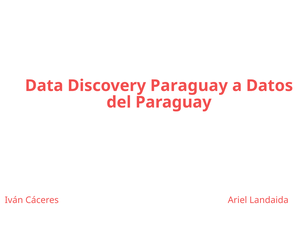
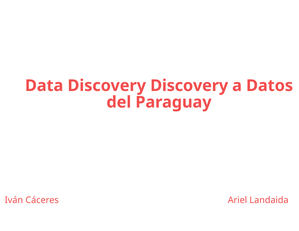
Discovery Paraguay: Paraguay -> Discovery (189, 86)
